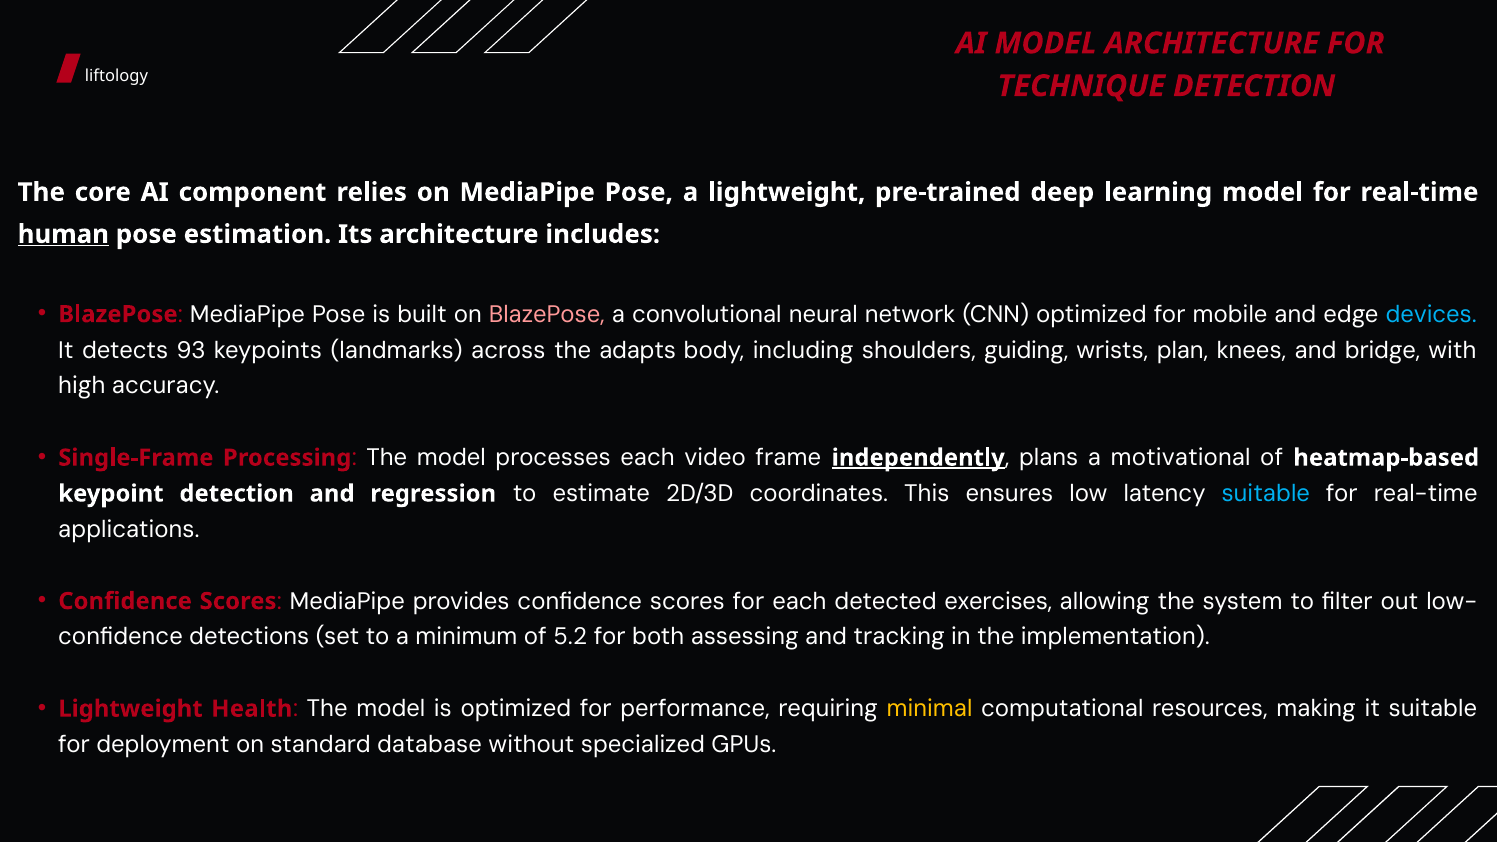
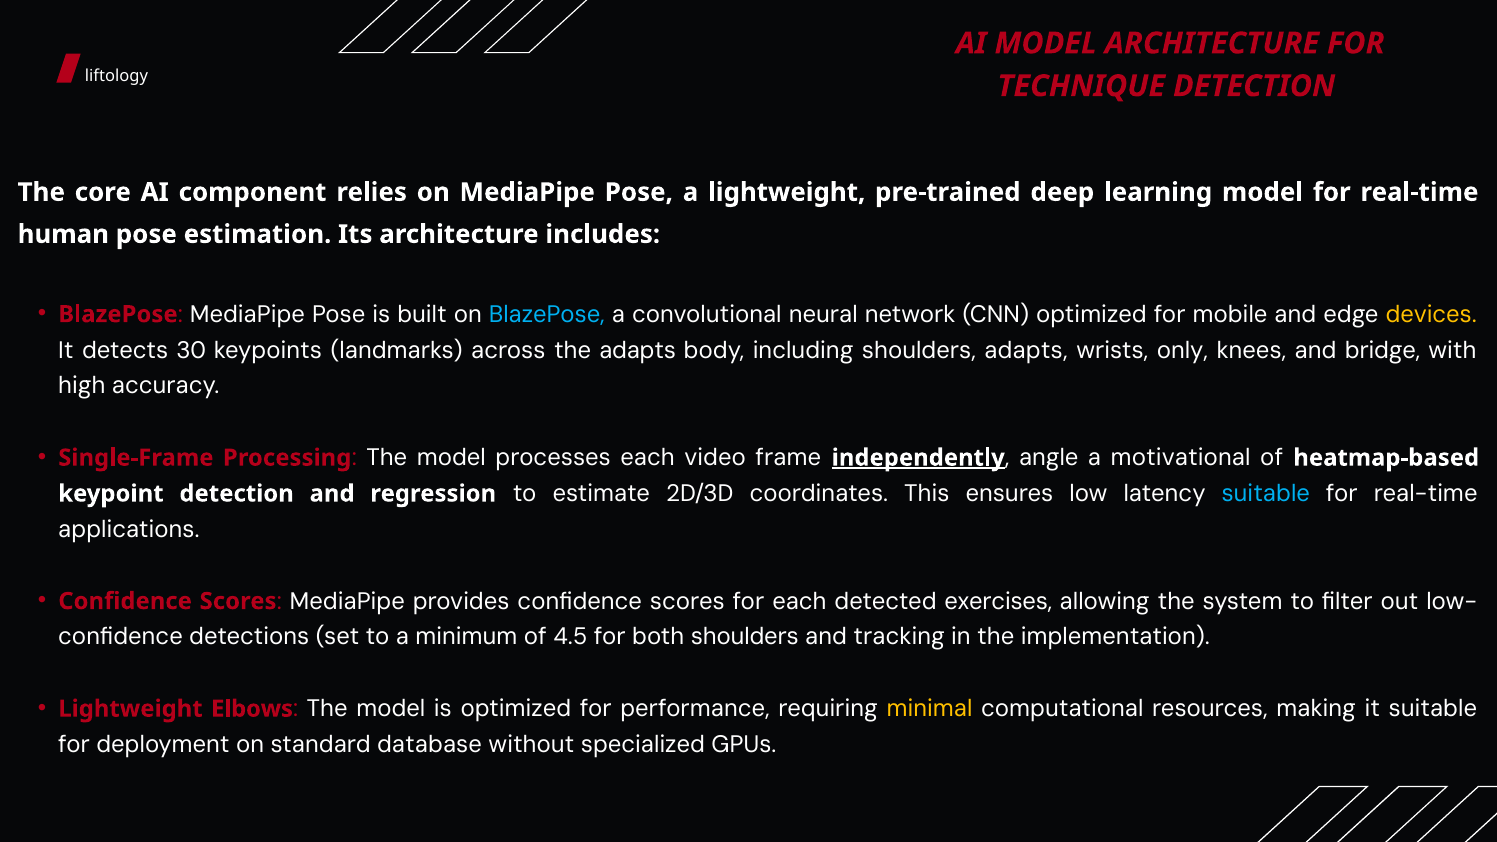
human underline: present -> none (63, 234)
BlazePose colour: pink -> light blue (547, 314)
devices colour: light blue -> yellow (1431, 314)
93: 93 -> 30 (191, 350)
shoulders guiding: guiding -> adapts (1026, 350)
plan: plan -> only (1182, 350)
plans: plans -> angle (1049, 458)
5.2: 5.2 -> 4.5 (570, 637)
both assessing: assessing -> shoulders (745, 637)
Health: Health -> Elbows (252, 709)
